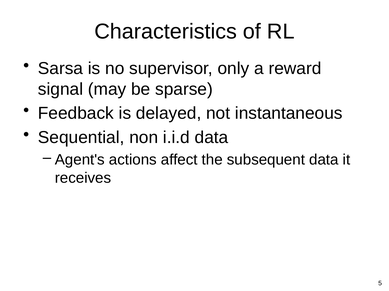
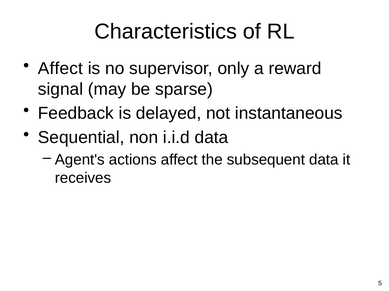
Sarsa: Sarsa -> Affect (60, 69)
